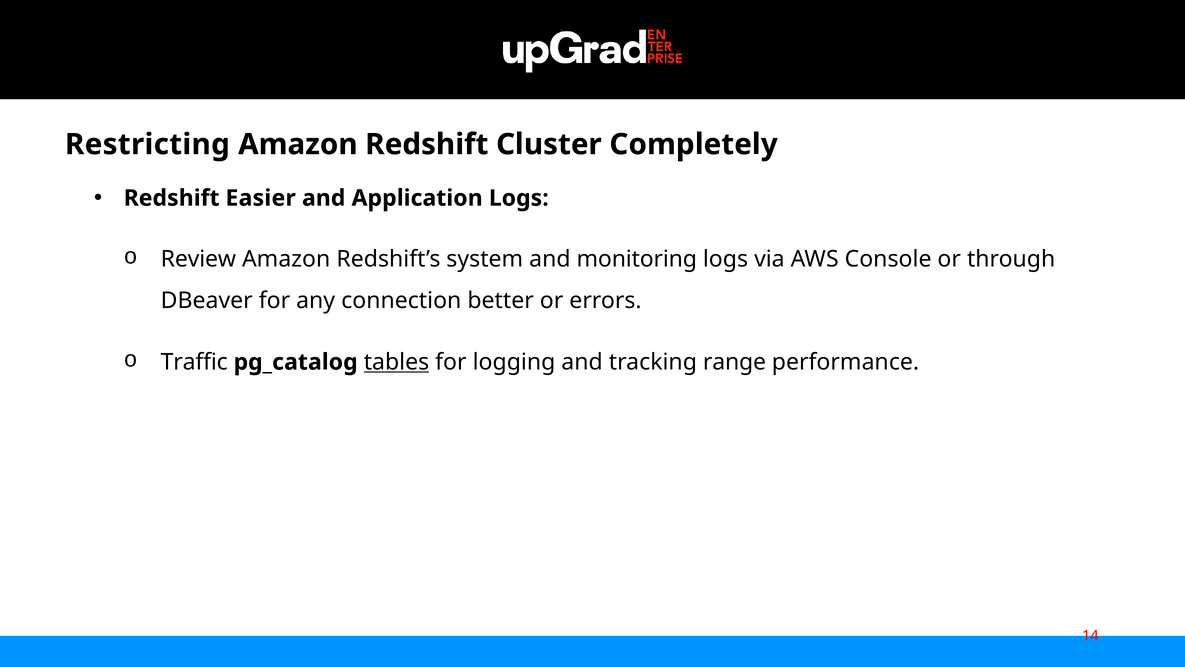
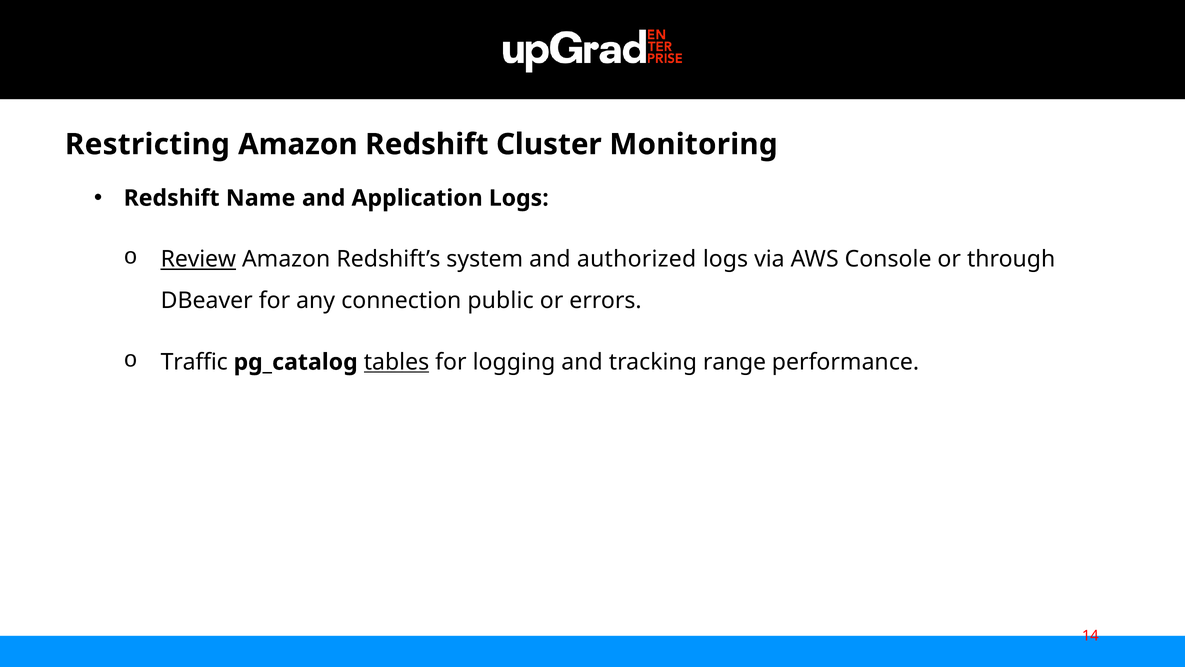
Completely: Completely -> Monitoring (693, 144)
Easier: Easier -> Name (261, 198)
Review underline: none -> present (198, 259)
monitoring: monitoring -> authorized (637, 259)
better: better -> public (501, 301)
